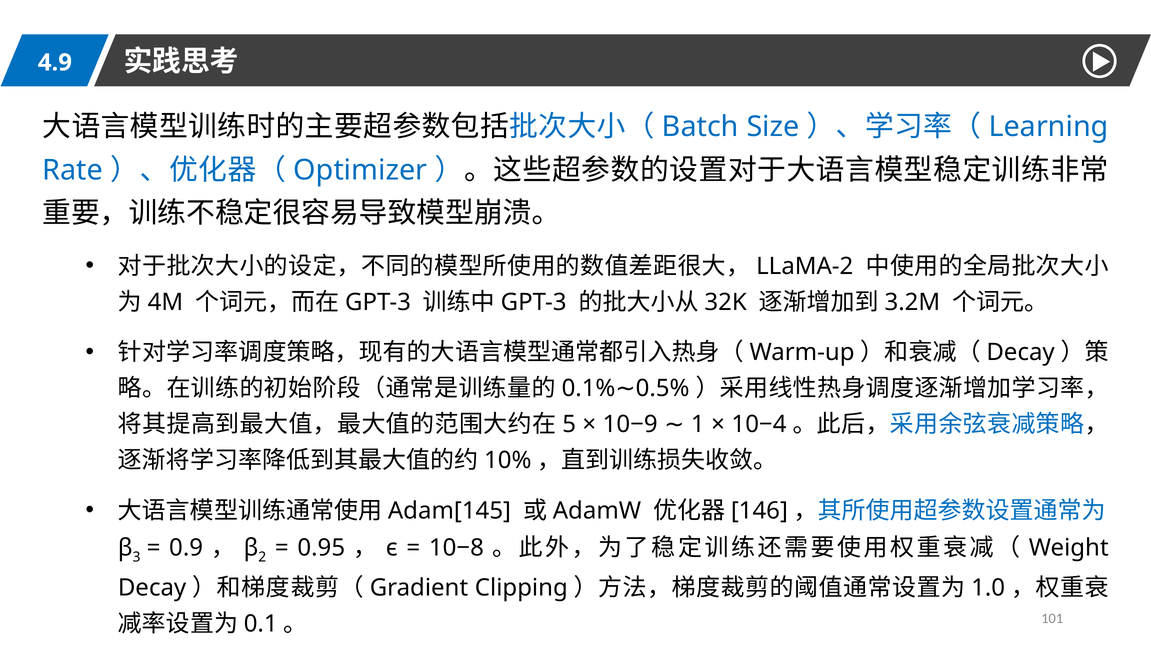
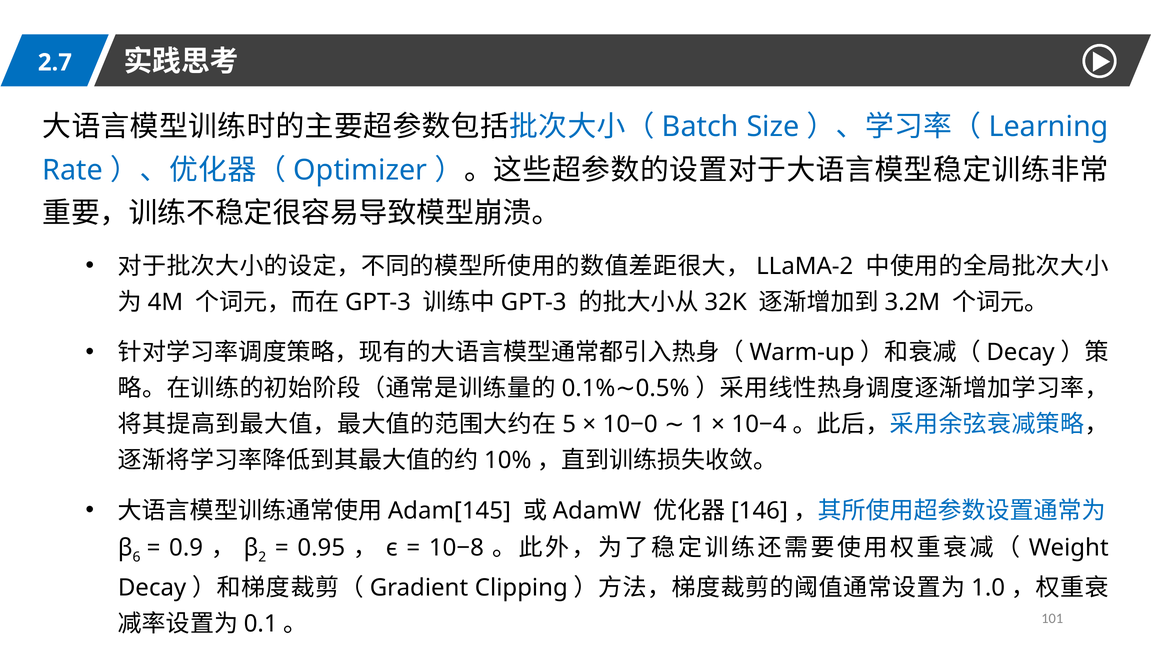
4.9: 4.9 -> 2.7 (55, 62)
10−9: 10−9 -> 10−0 (630, 424)
3: 3 -> 6 (137, 557)
